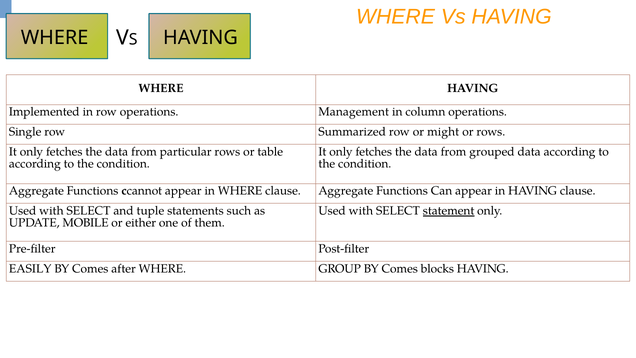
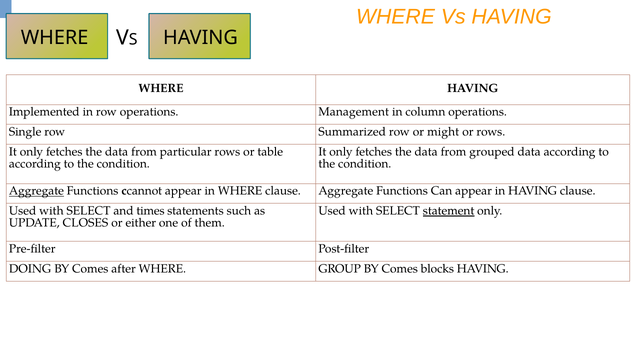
Aggregate underline: none -> present (36, 191)
tuple: tuple -> times (150, 211)
MOBILE: MOBILE -> CLOSES (85, 223)
EASILY: EASILY -> DOING (30, 269)
